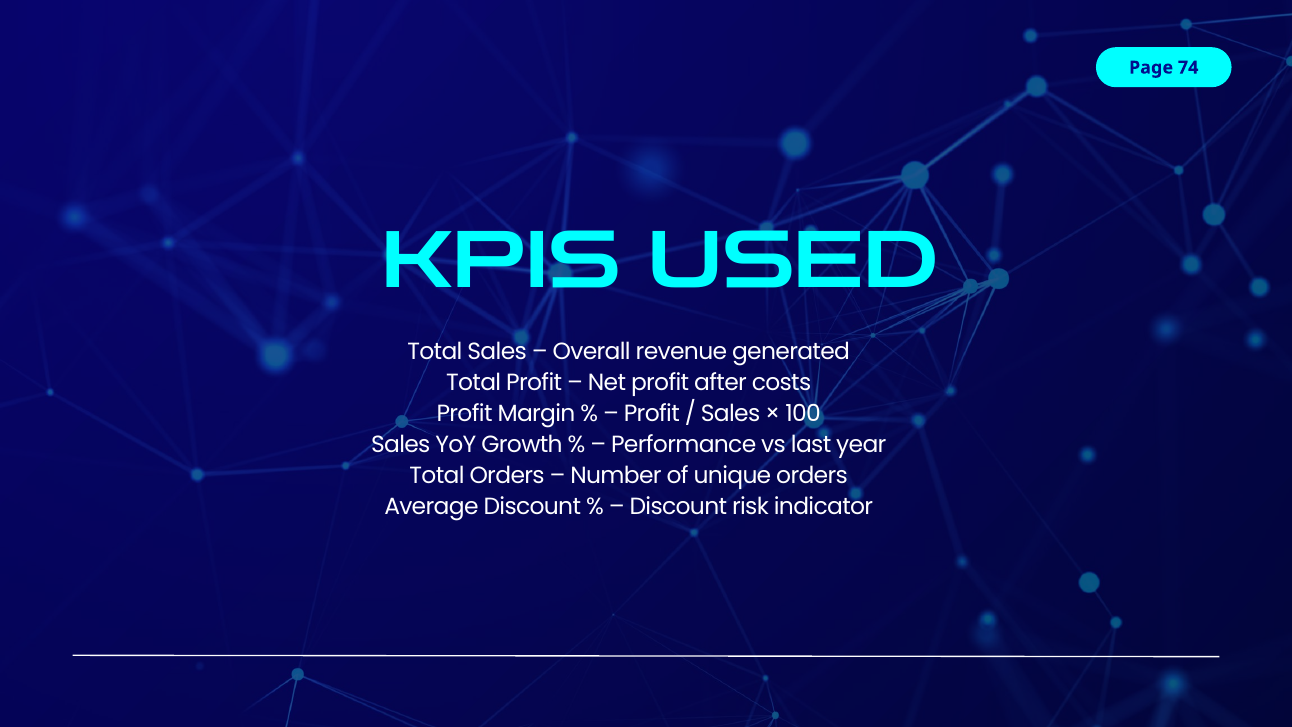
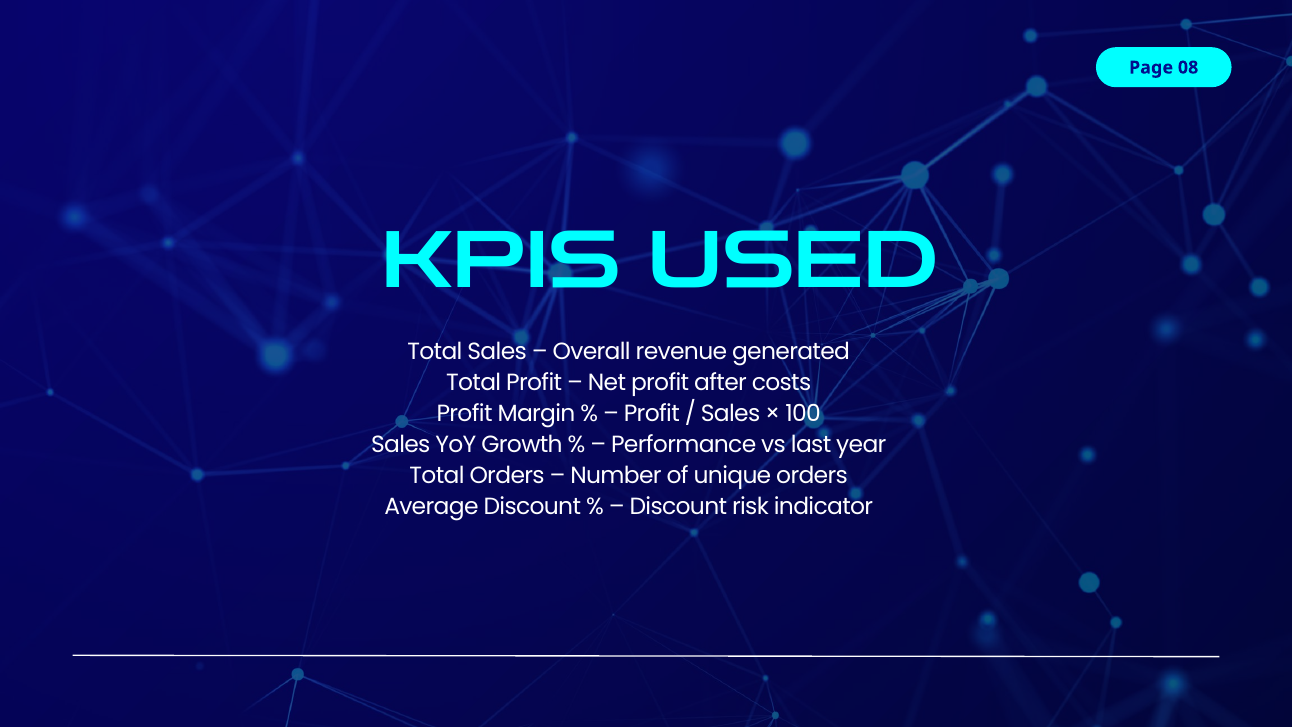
74: 74 -> 08 (1188, 68)
